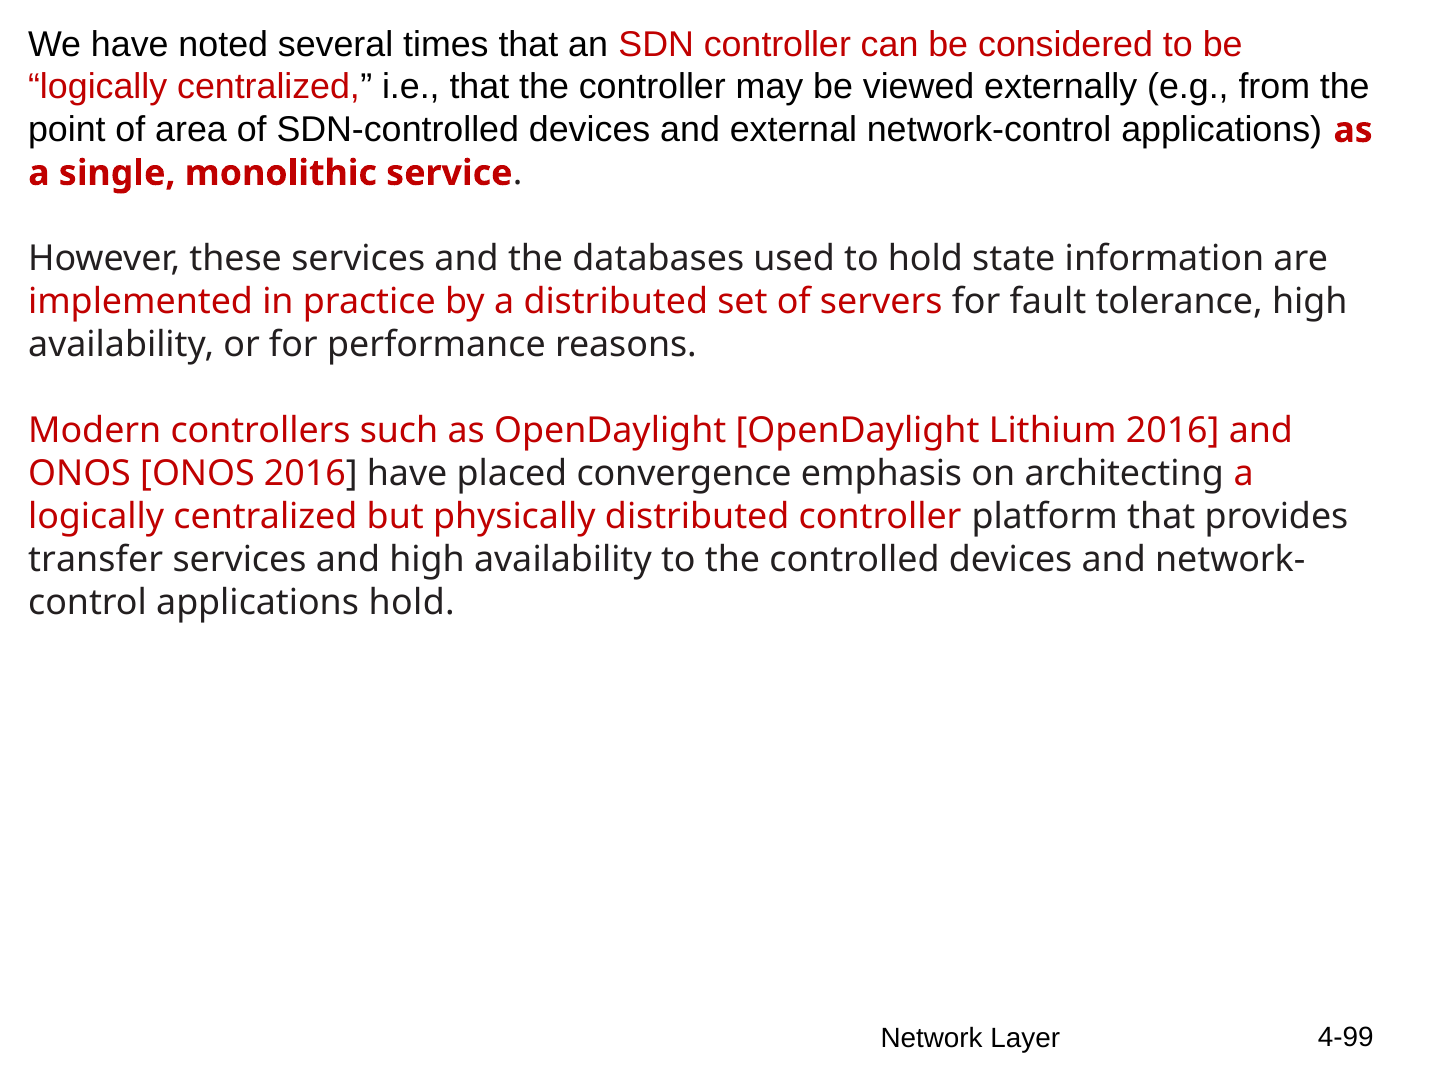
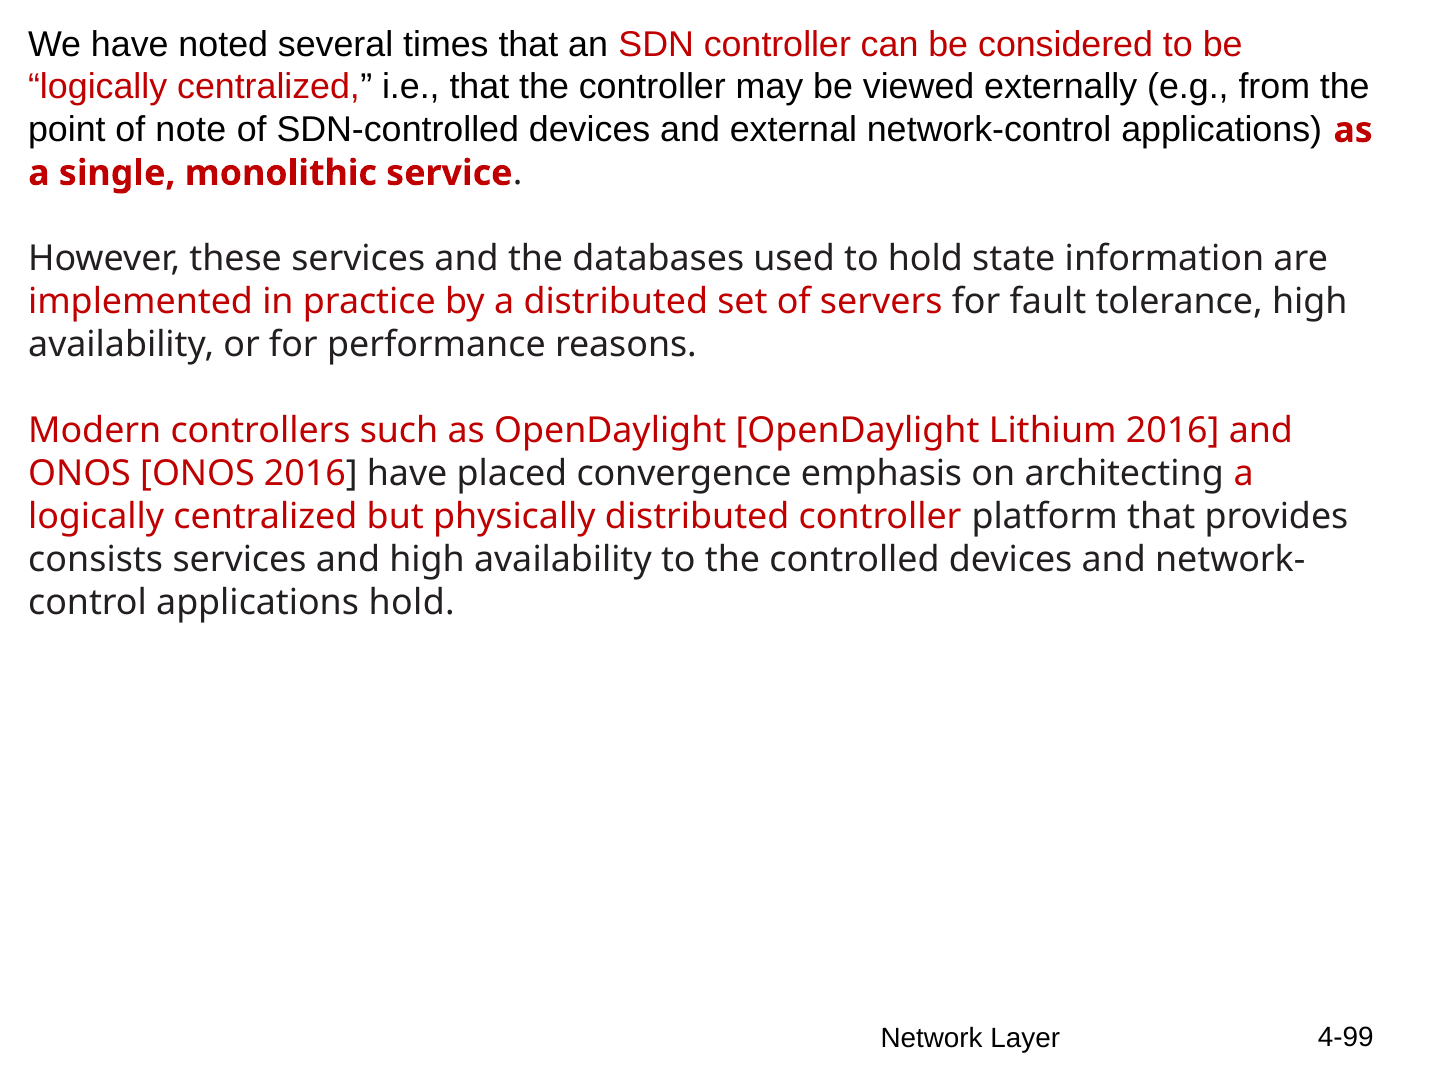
area: area -> note (191, 130)
transfer: transfer -> consists (96, 560)
